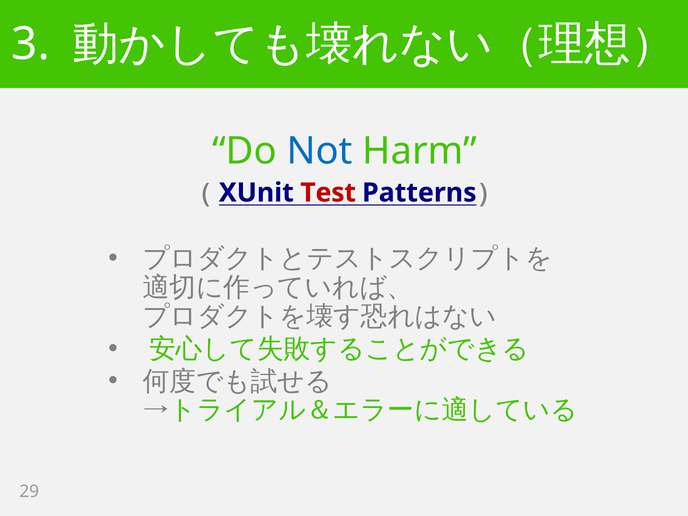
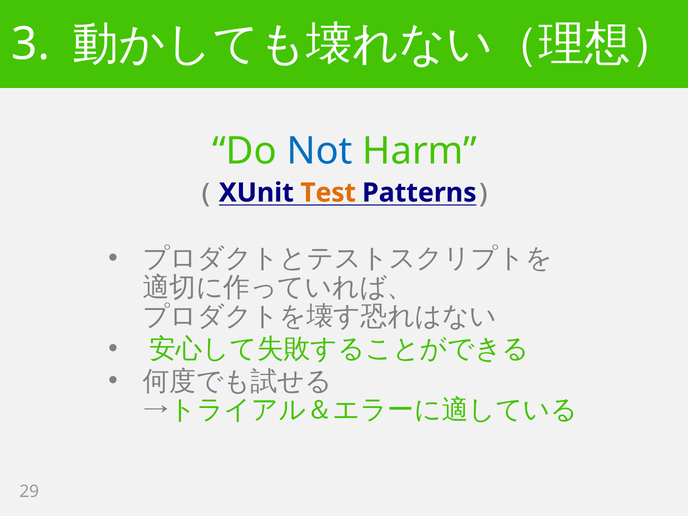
Test colour: red -> orange (328, 193)
